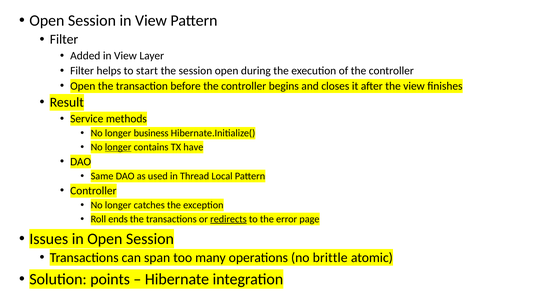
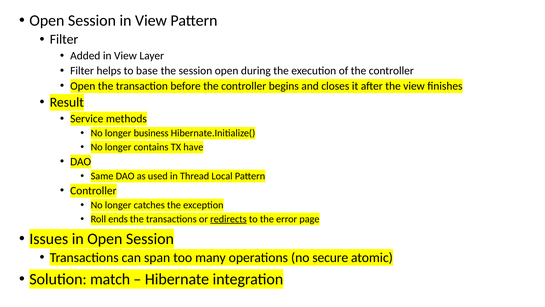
start: start -> base (147, 71)
longer underline: present -> none (118, 147)
brittle: brittle -> secure (330, 257)
points: points -> match (110, 279)
